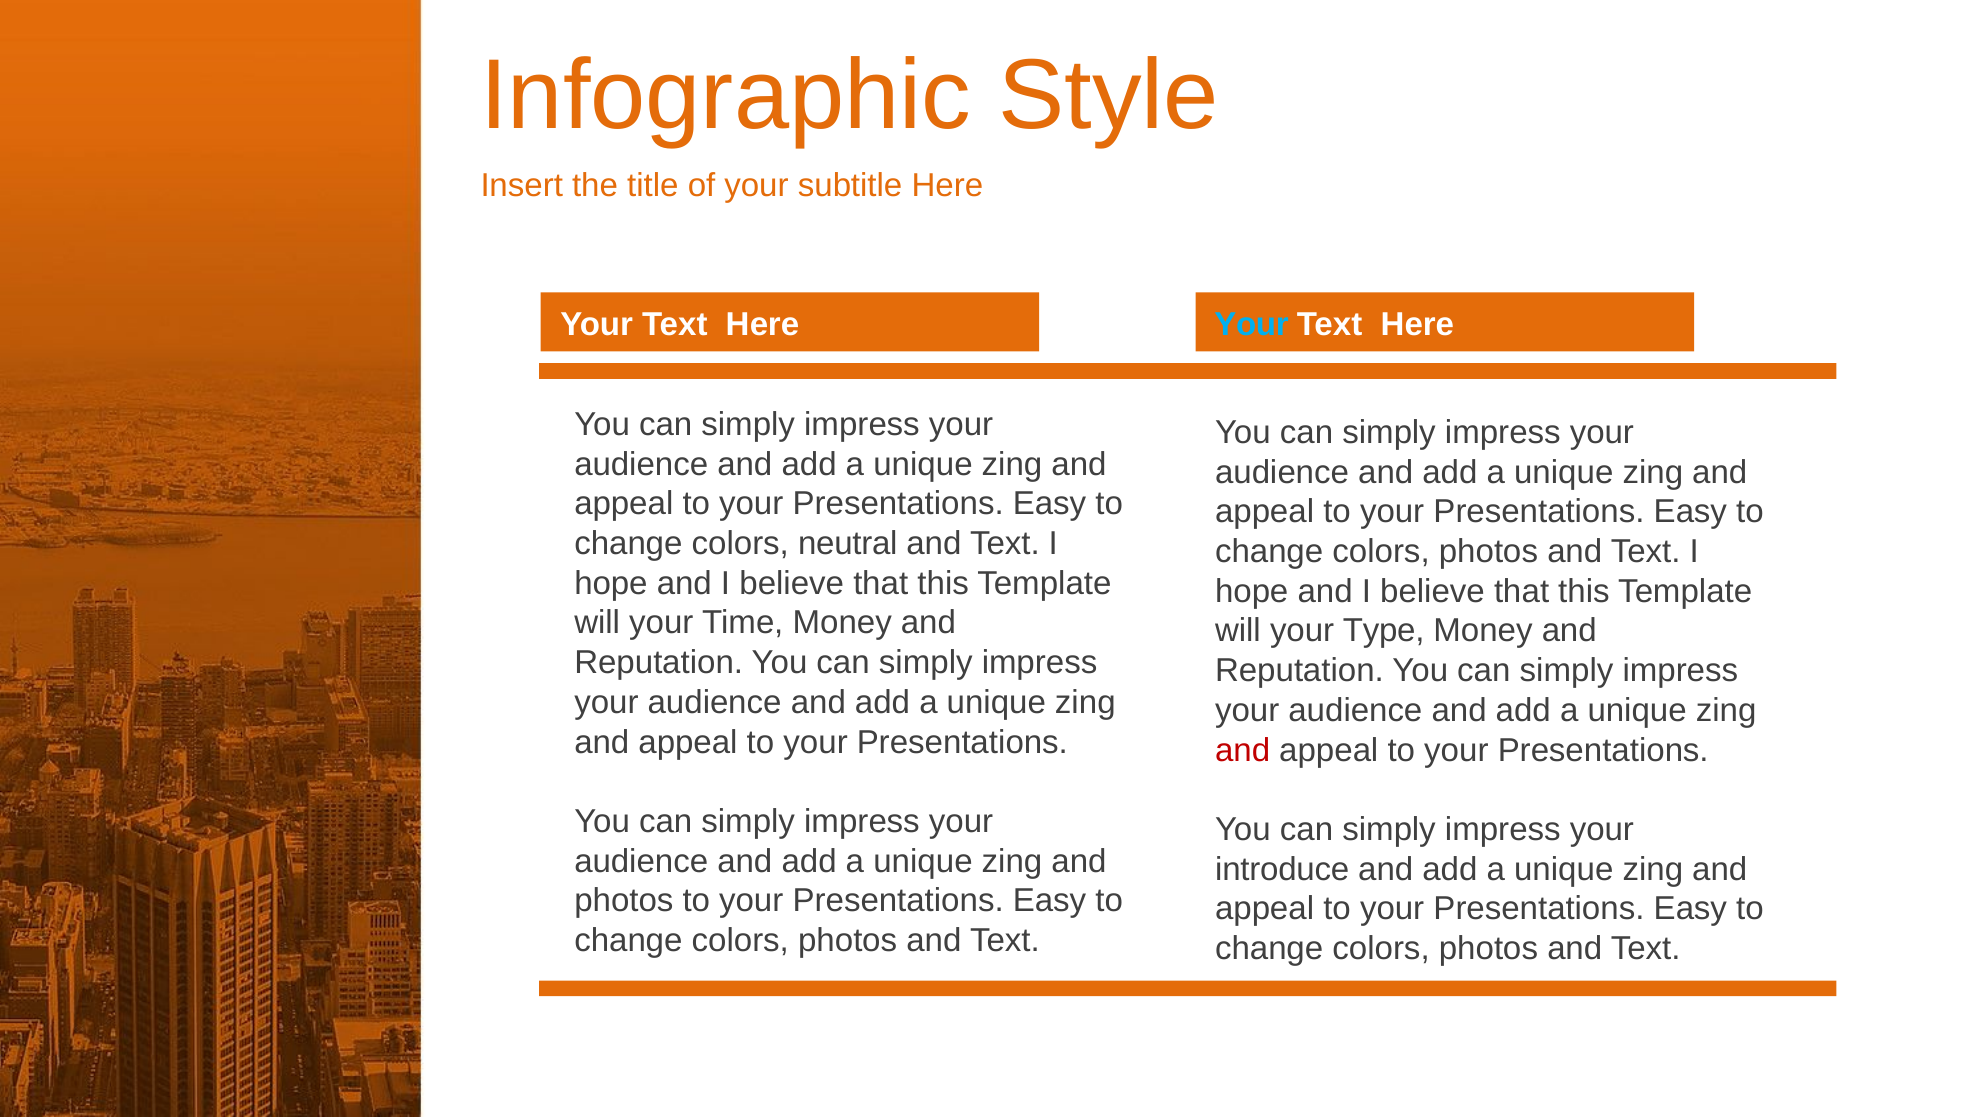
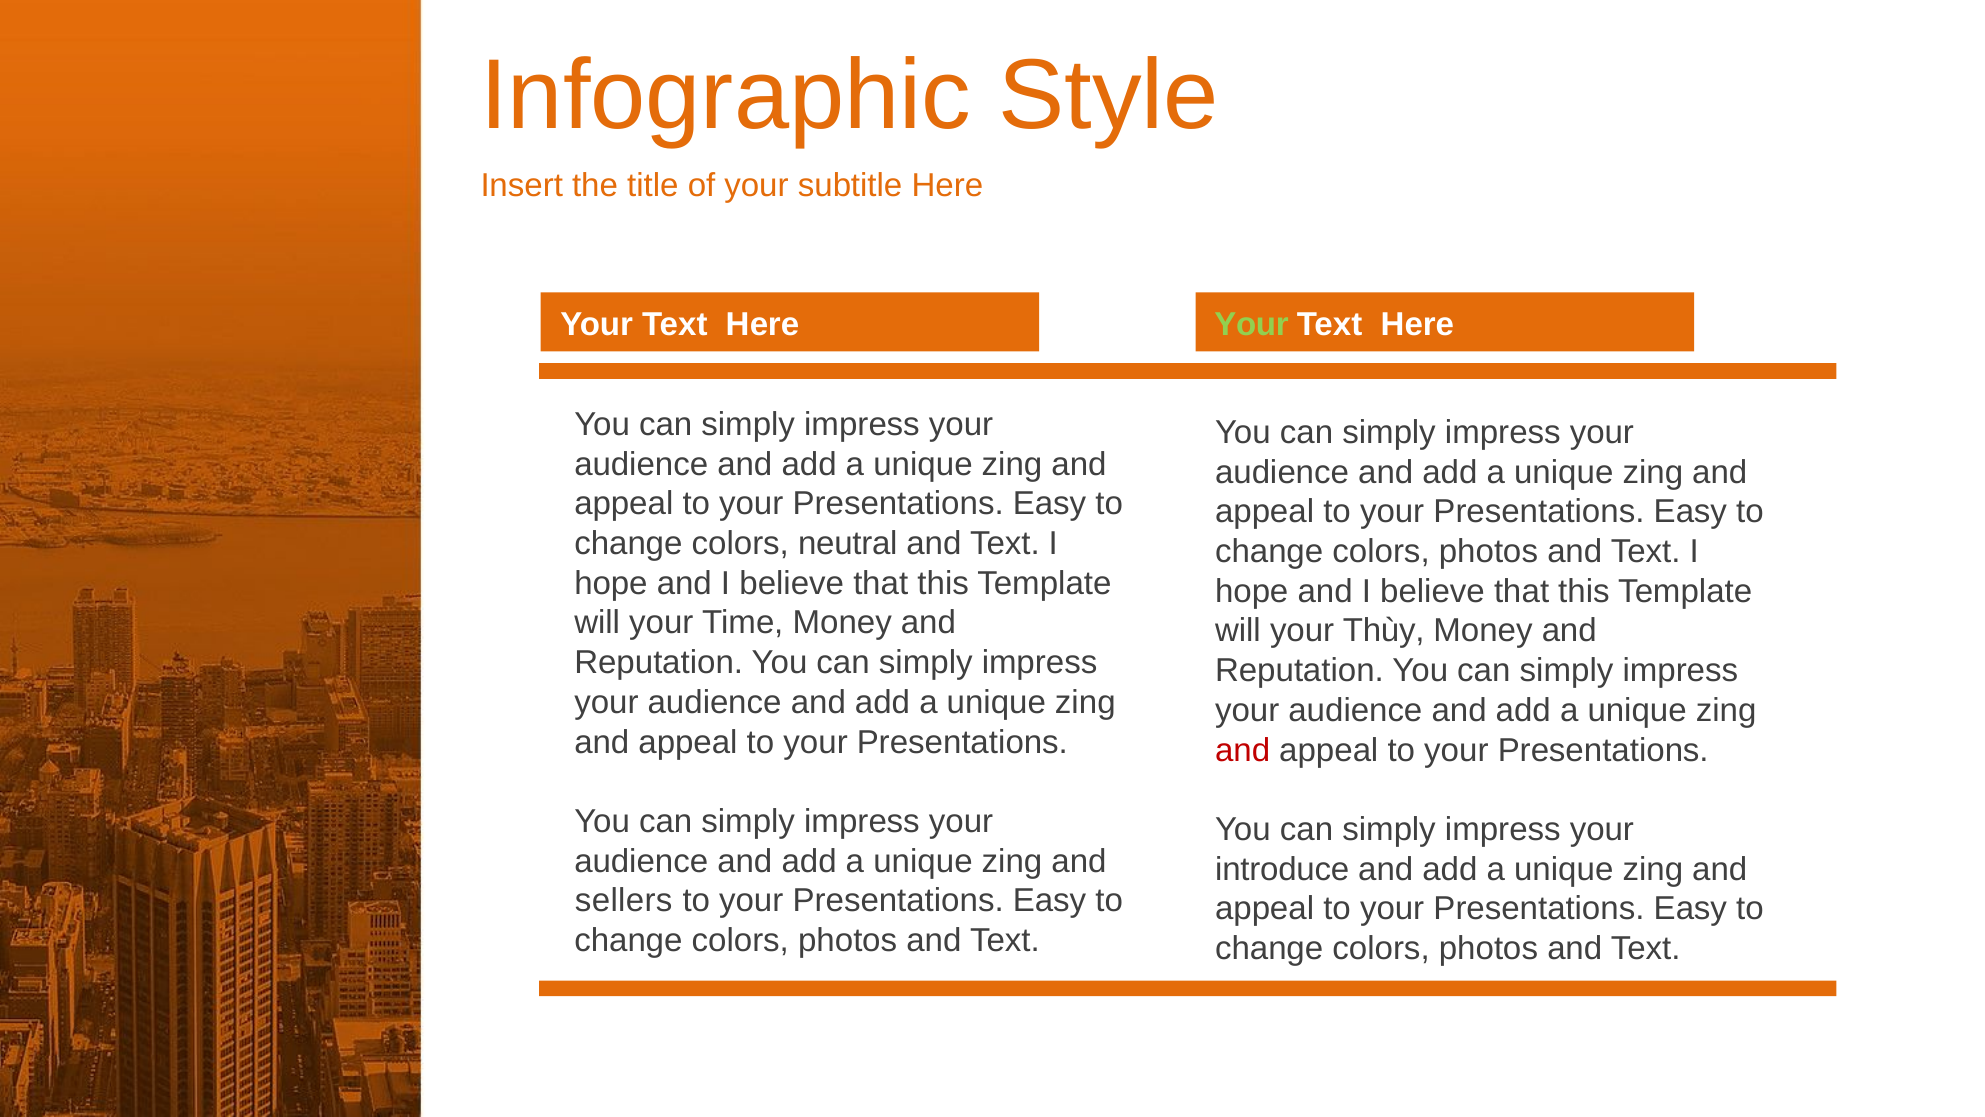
Your colour: light blue -> light green (1252, 324)
Type: Type -> Thùy (1384, 631)
photos: photos -> sellers (624, 901)
